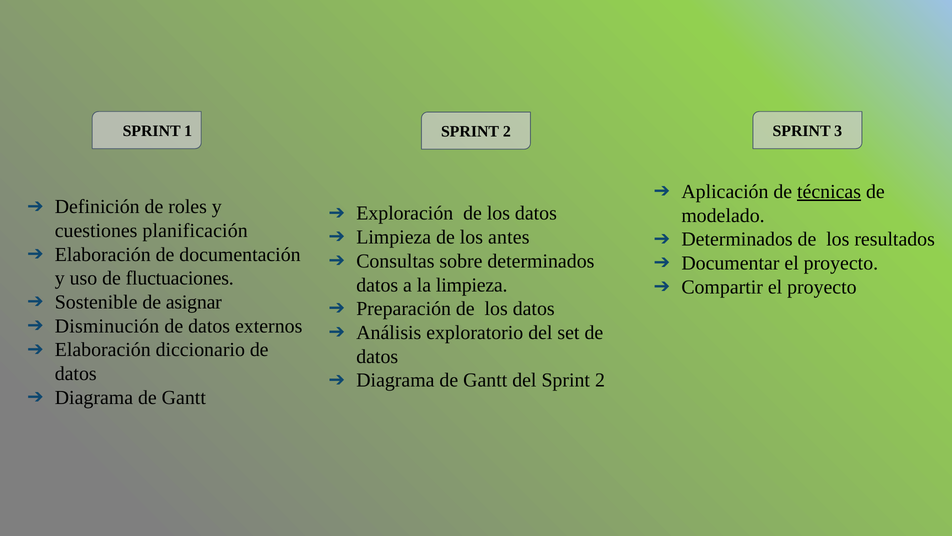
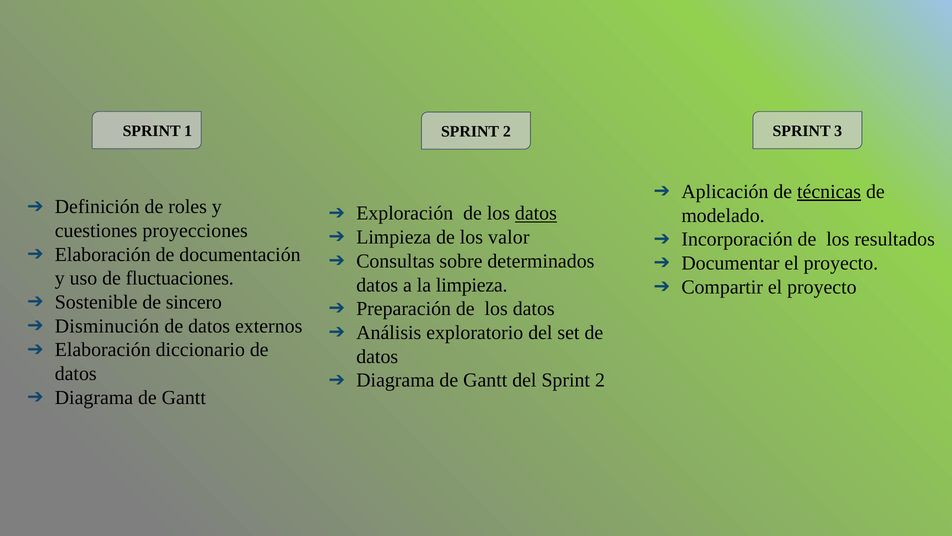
datos underline: none -> present (536, 213)
planificación: planificación -> proyecciones (195, 231)
antes: antes -> valor (509, 237)
Determinados: Determinados -> Incorporación (737, 239)
asignar: asignar -> sincero (194, 302)
